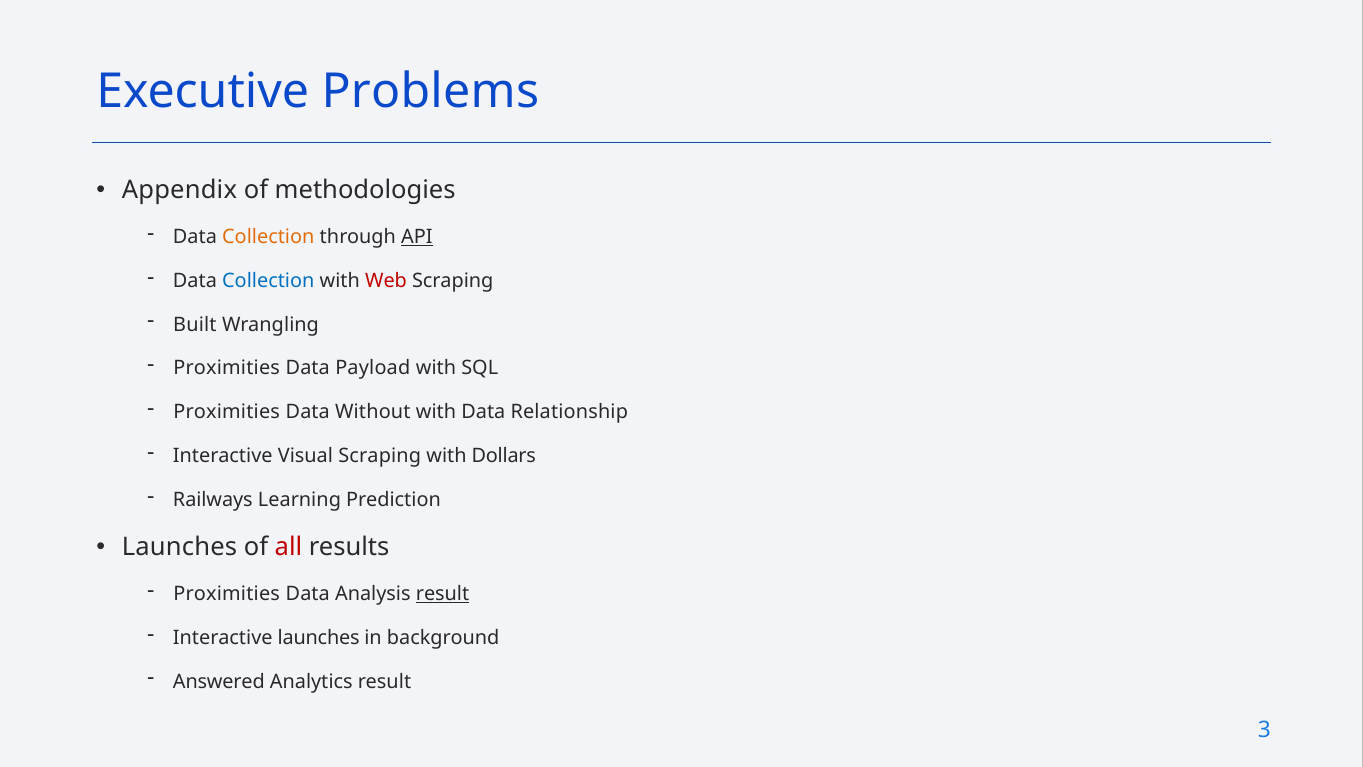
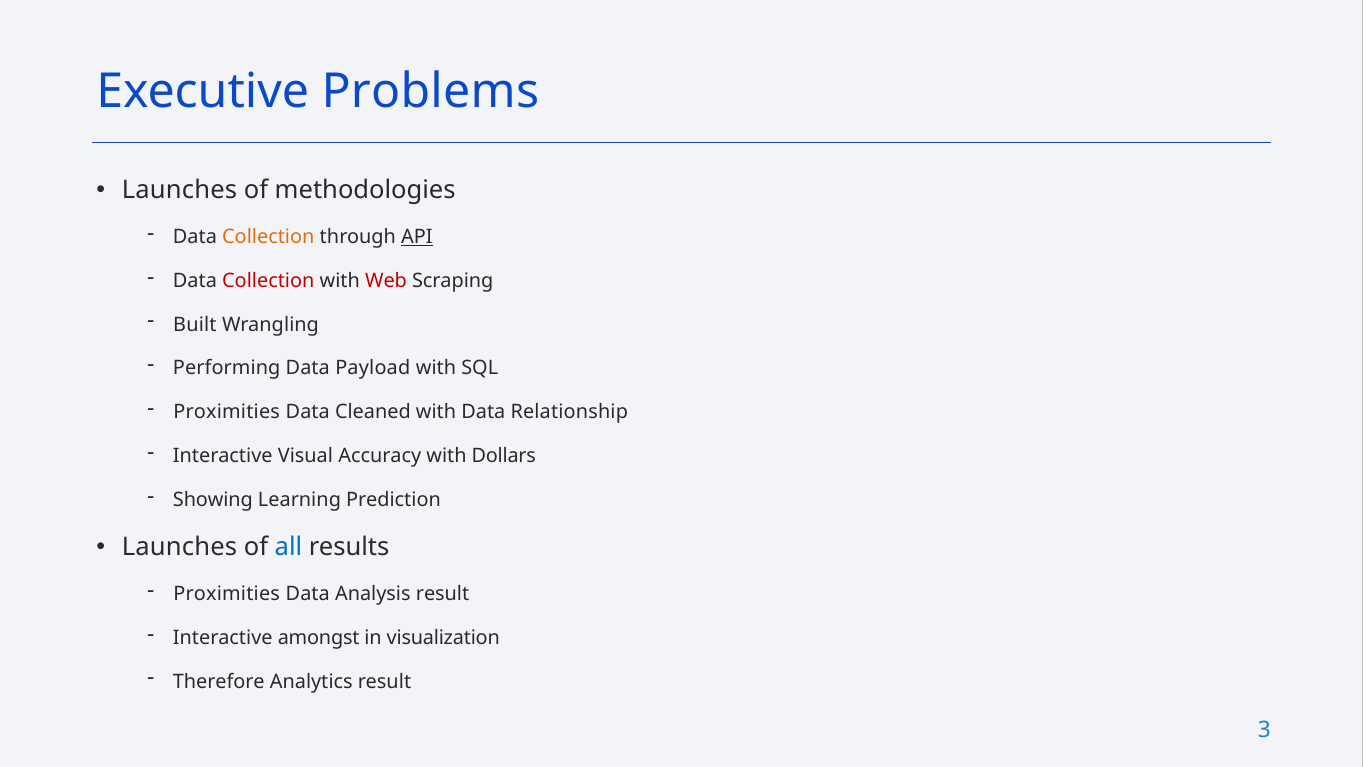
Appendix: Appendix -> Launches (179, 190)
Collection colour: blue -> red (268, 281)
Proximities: Proximities -> Performing (227, 368)
Without: Without -> Cleaned (373, 412)
Visual Scraping: Scraping -> Accuracy (380, 456)
Railways: Railways -> Showing (213, 499)
all colour: red -> blue (288, 547)
result underline: present -> none (443, 594)
Interactive launches: launches -> amongst (319, 637)
background: background -> visualization (443, 637)
Answered: Answered -> Therefore (219, 681)
